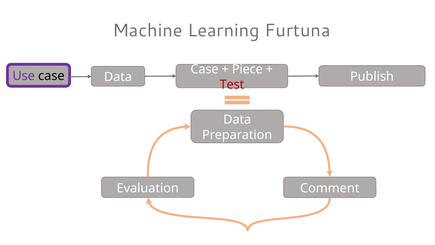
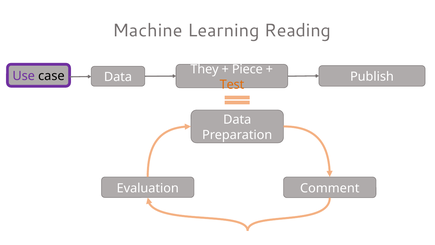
Furtuna: Furtuna -> Reading (298, 30)
Case: Case -> They (205, 69)
Test colour: red -> orange (232, 84)
